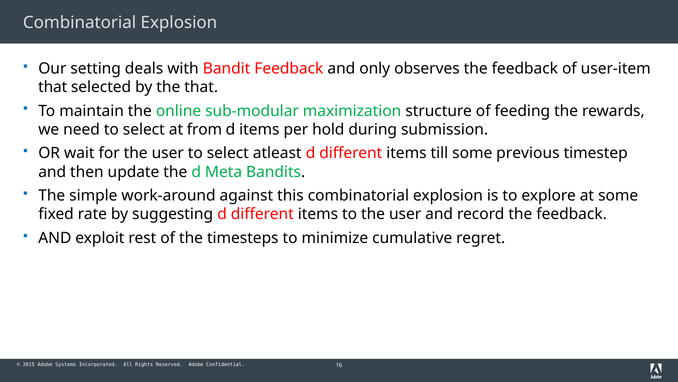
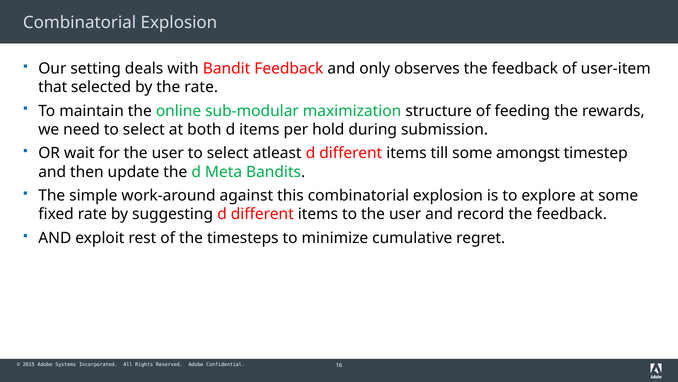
the that: that -> rate (201, 87)
from: from -> both (204, 129)
previous: previous -> amongst (528, 153)
